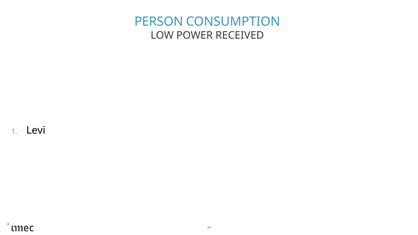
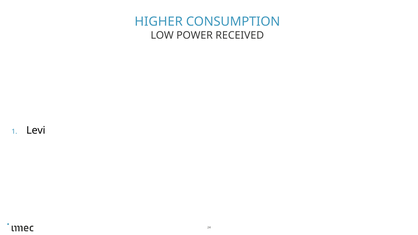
PERSON: PERSON -> HIGHER (159, 22)
